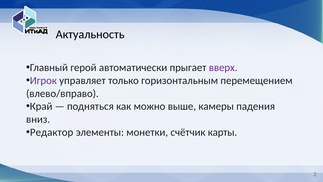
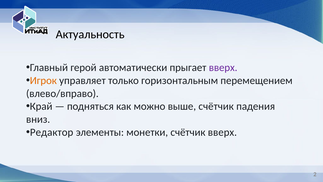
Игрок colour: purple -> orange (43, 80)
выше камеры: камеры -> счётчик (216, 106)
счётчик карты: карты -> вверх (222, 132)
